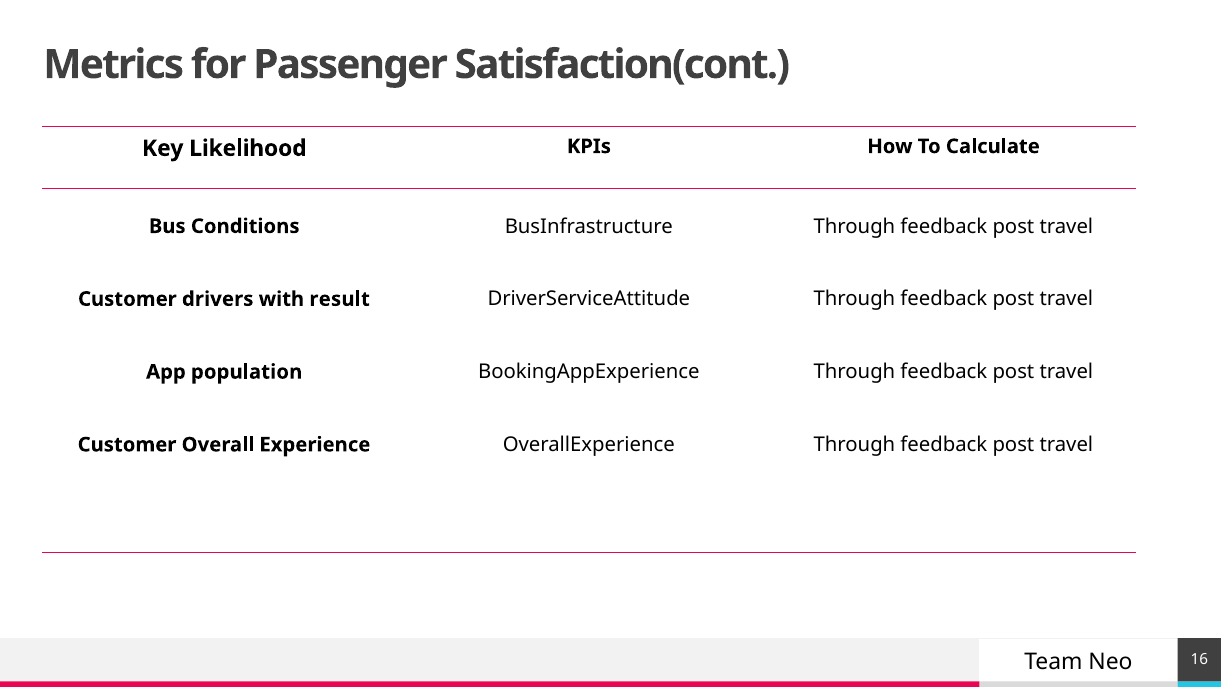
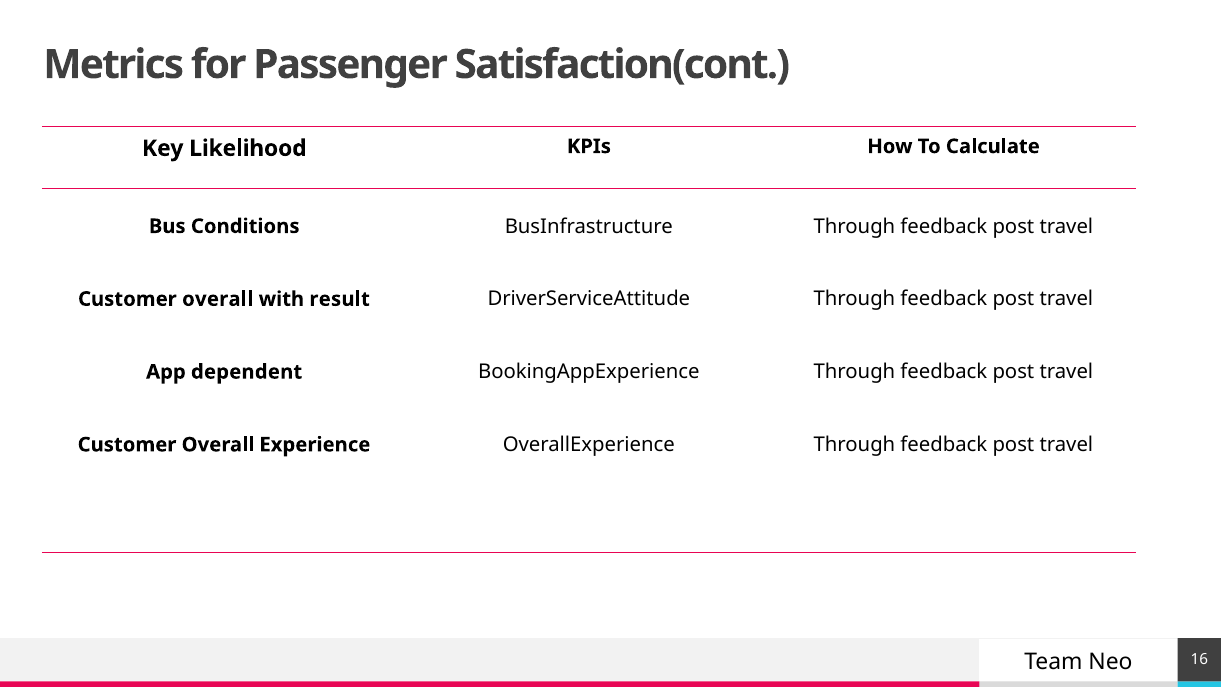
drivers: drivers -> overall (218, 299)
population: population -> dependent (247, 372)
